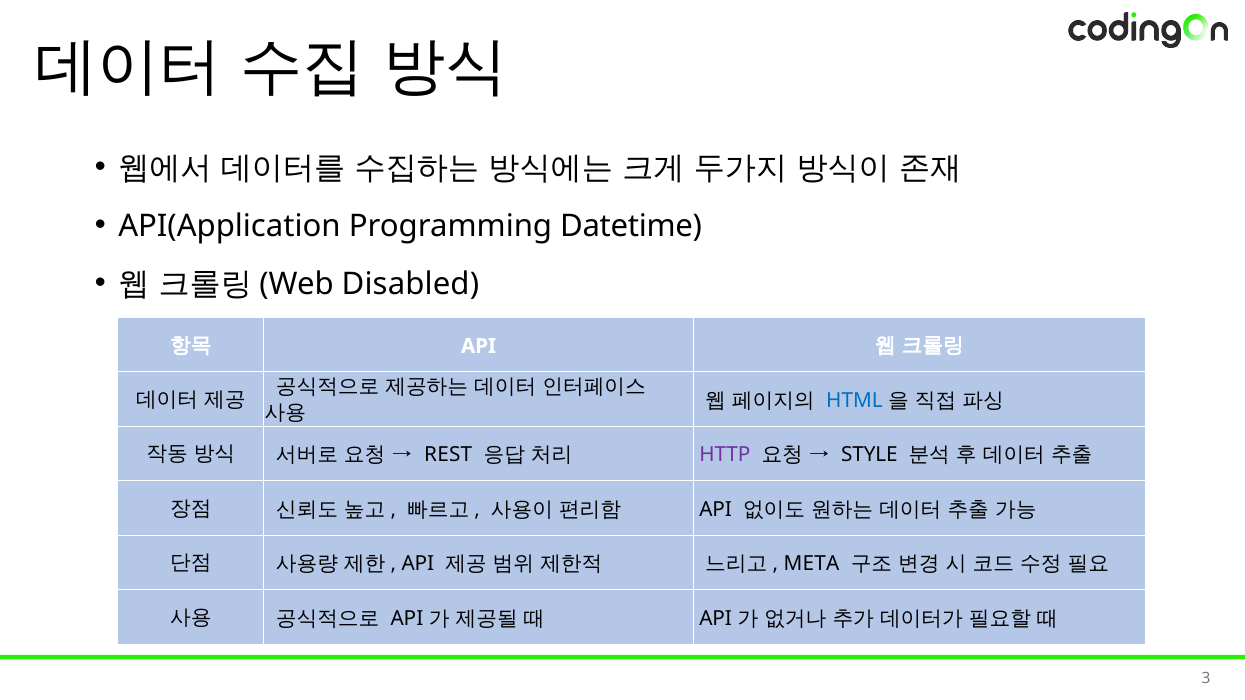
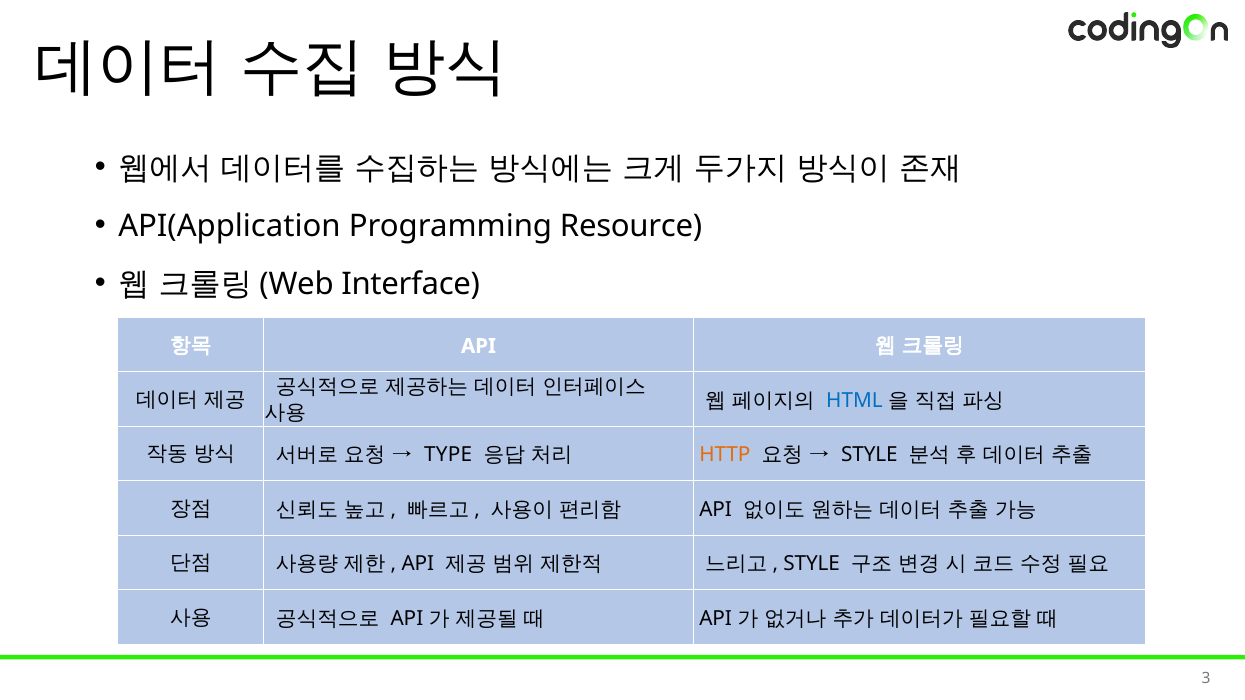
Datetime: Datetime -> Resource (631, 226)
Disabled: Disabled -> Interface (411, 284)
REST: REST -> TYPE (448, 455)
HTTP colour: purple -> orange (725, 455)
META: META -> STYLE (812, 564)
